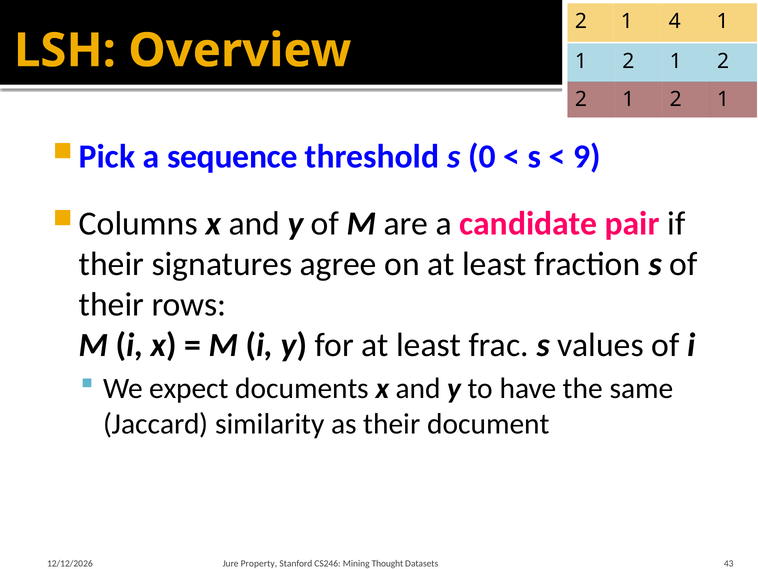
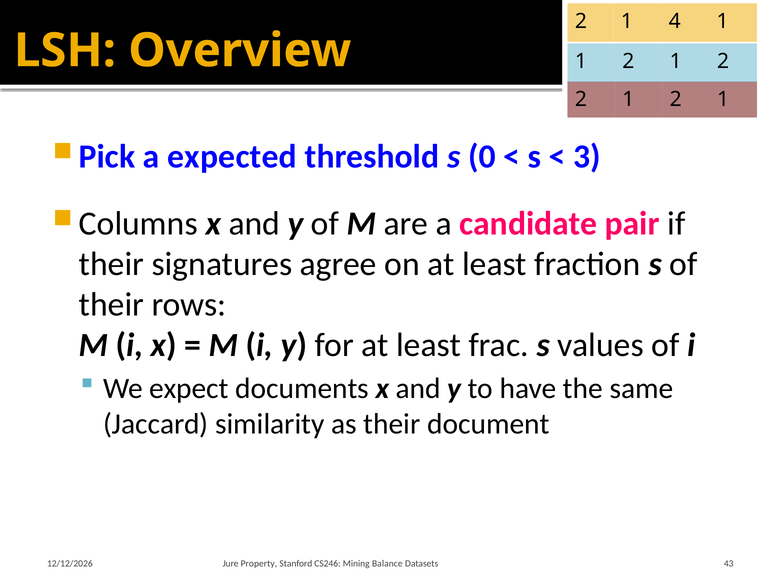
sequence: sequence -> expected (232, 157)
9: 9 -> 3 (587, 157)
Thought: Thought -> Balance (387, 563)
